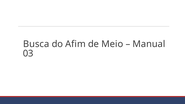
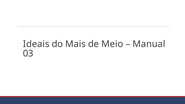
Busca: Busca -> Ideais (36, 44)
Afim: Afim -> Mais (75, 44)
